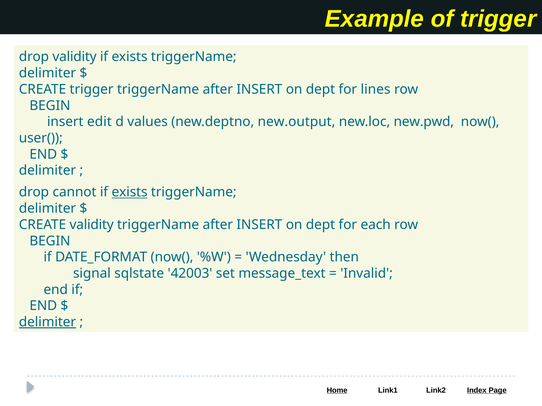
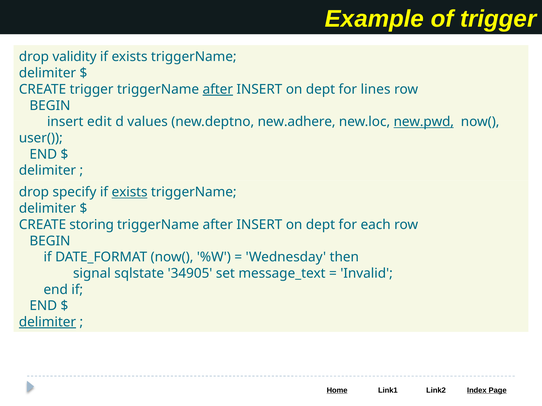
after underline: none -> present (218, 89)
new.output: new.output -> new.adhere (297, 122)
new.pwd underline: none -> present (424, 122)
cannot: cannot -> specify (75, 192)
CREATE validity: validity -> storing (92, 225)
42003: 42003 -> 34905 (190, 274)
